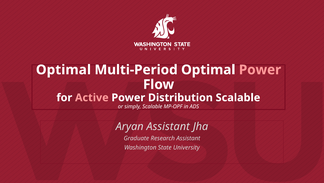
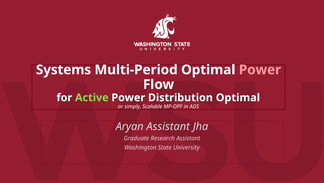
Optimal: Optimal -> Systems (64, 70)
Active colour: pink -> light green (92, 97)
Distribution Scalable: Scalable -> Optimal (238, 97)
